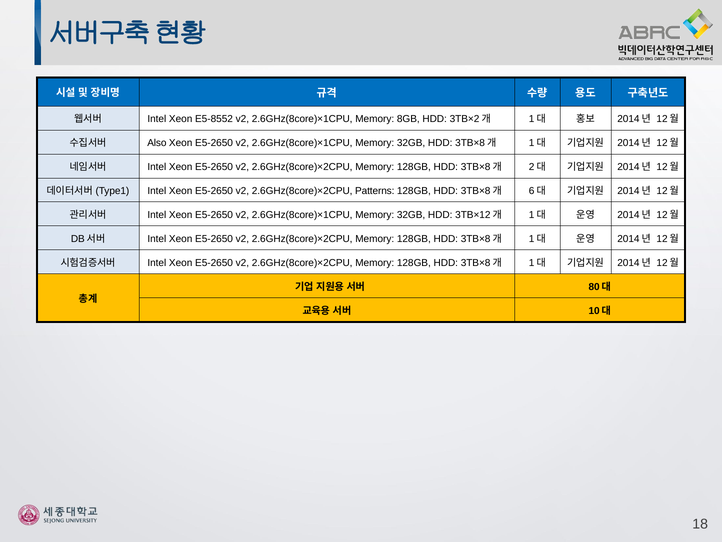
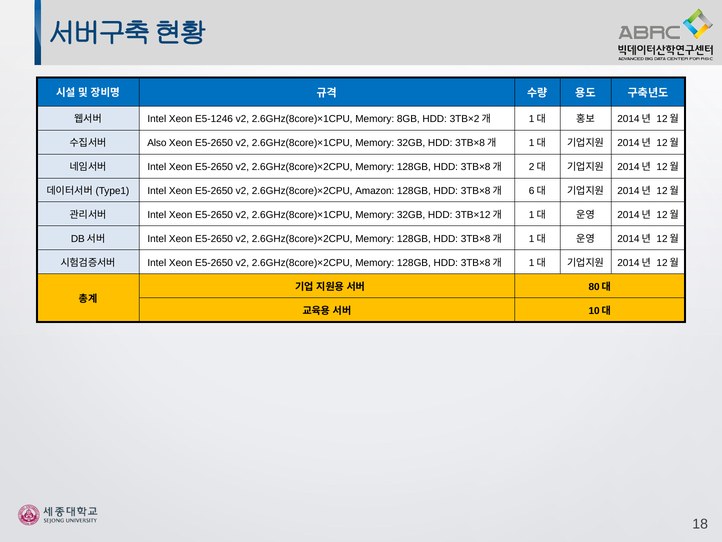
E5-8552: E5-8552 -> E5-1246 (214, 119)
Patterns: Patterns -> Amazon (375, 191)
